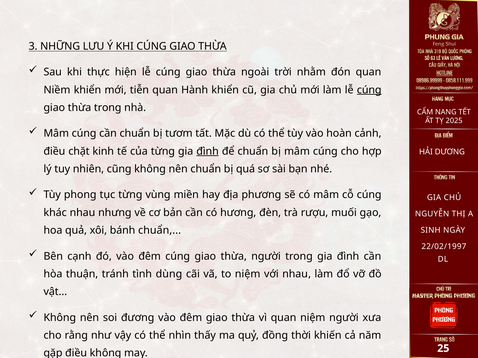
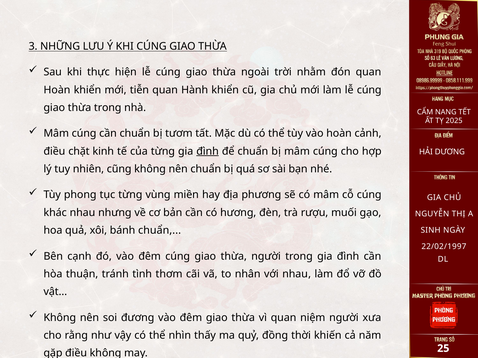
Niềm: Niềm -> Hoàn (57, 90)
cúng underline: present -> none (369, 90)
dùng: dùng -> thơm (169, 274)
to niệm: niệm -> nhân (248, 274)
